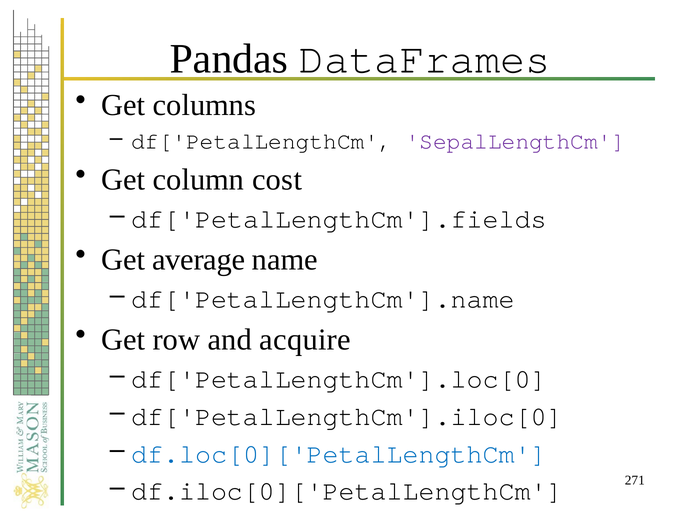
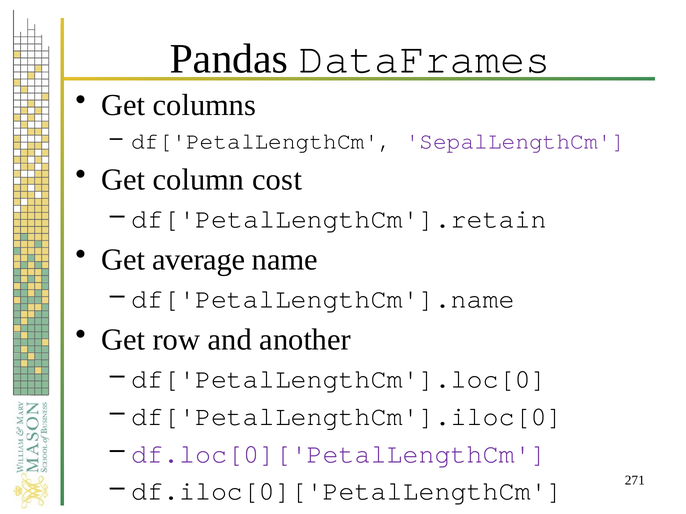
df['PetalLengthCm'].fields: df['PetalLengthCm'].fields -> df['PetalLengthCm'].retain (339, 219)
acquire: acquire -> another (305, 340)
df.loc[0]['PetalLengthCm colour: blue -> purple (339, 454)
